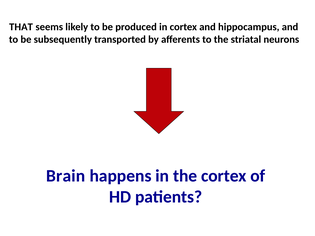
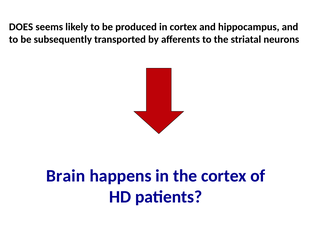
THAT: THAT -> DOES (21, 27)
